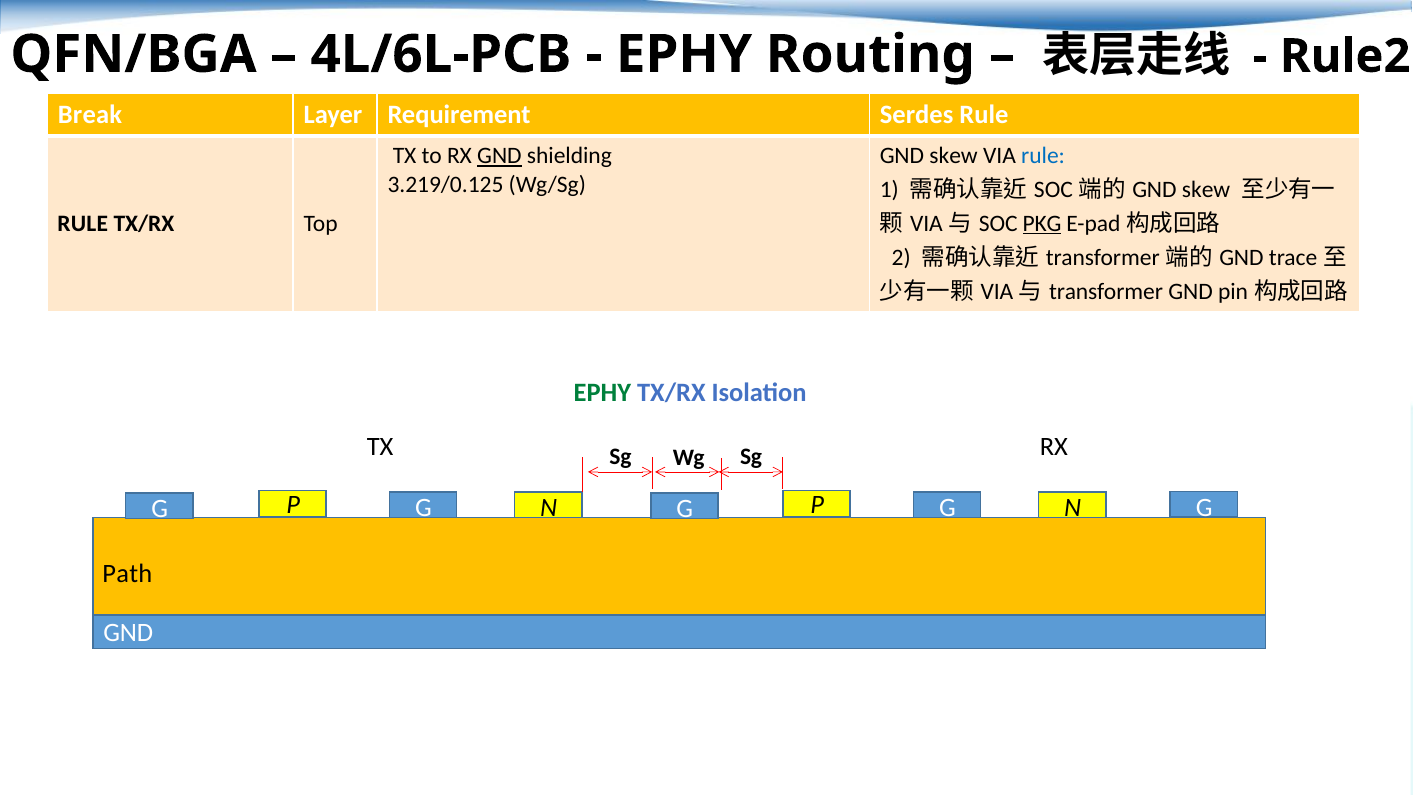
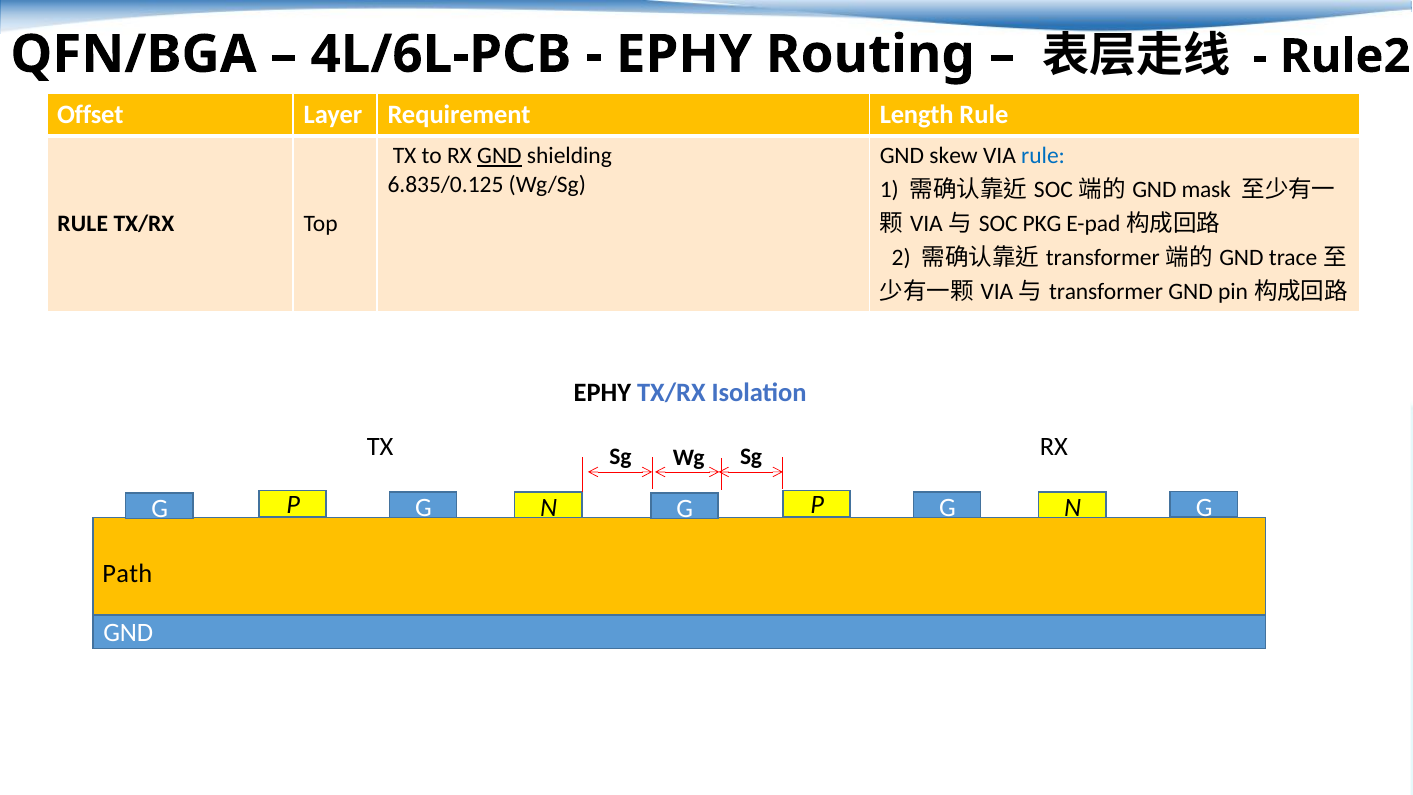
Break: Break -> Offset (90, 115)
Serdes: Serdes -> Length (917, 115)
3.219/0.125: 3.219/0.125 -> 6.835/0.125 (445, 185)
skew: skew -> mask (1206, 190)
PKG underline: present -> none (1042, 223)
EPHY colour: green -> black (602, 392)
